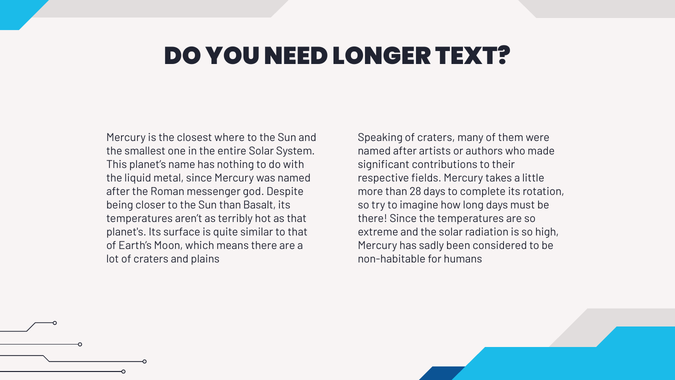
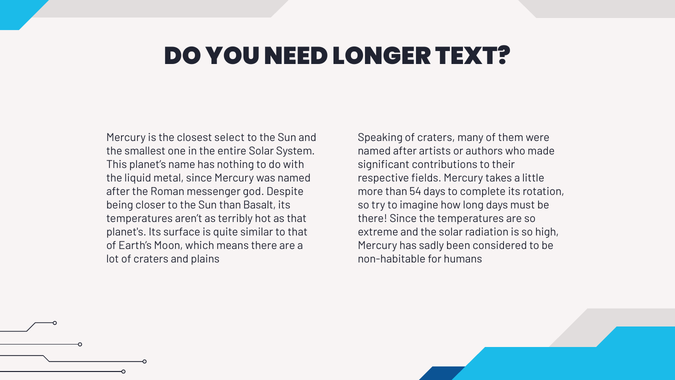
where: where -> select (230, 137)
28: 28 -> 54 (415, 191)
